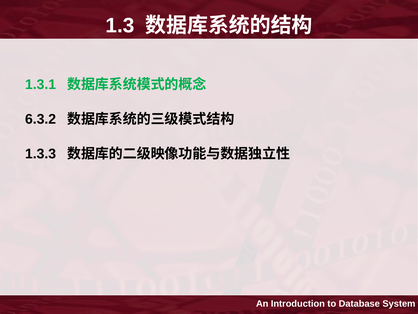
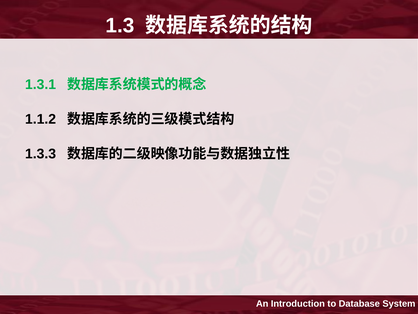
6.3.2: 6.3.2 -> 1.1.2 (41, 119)
